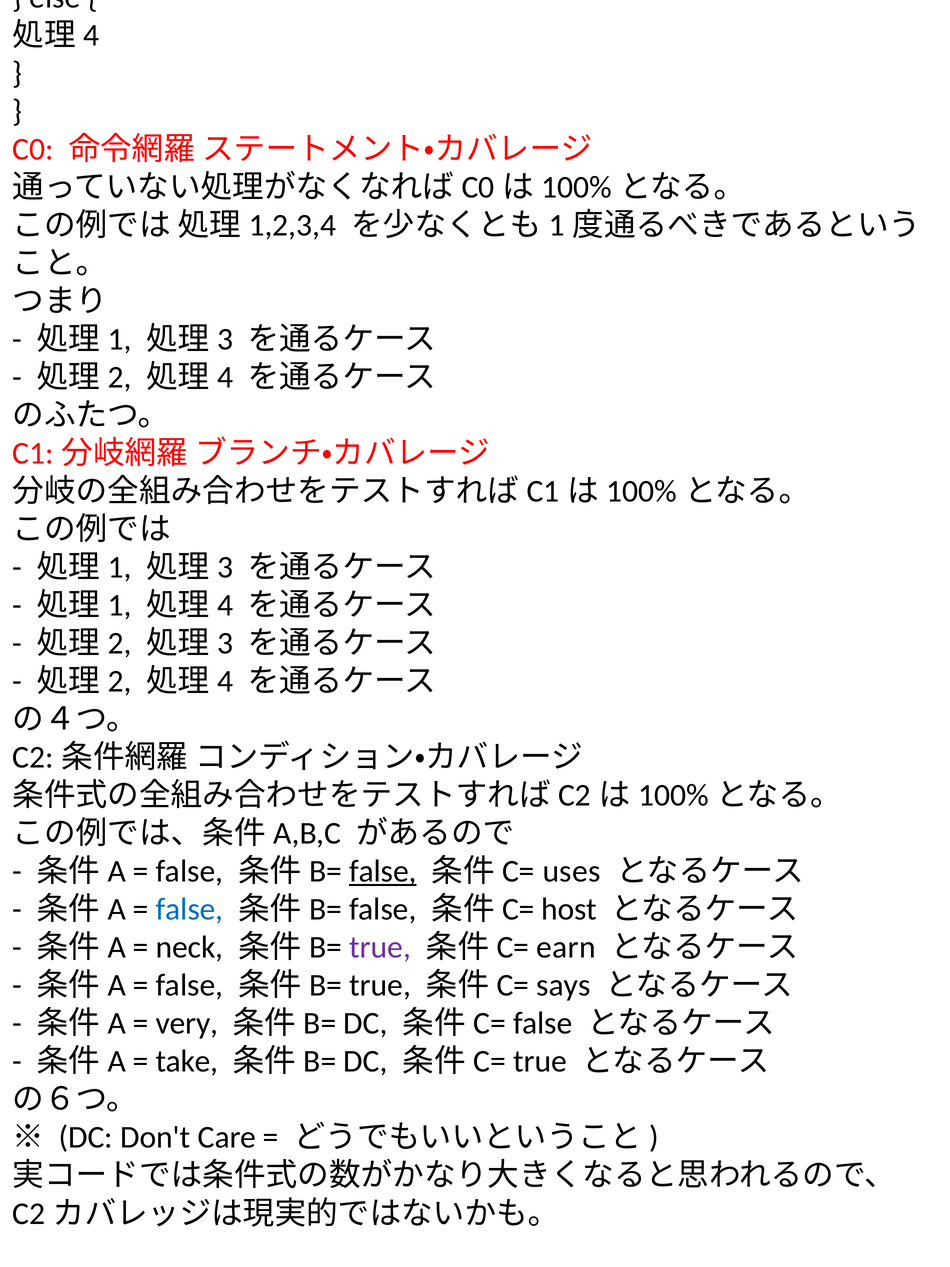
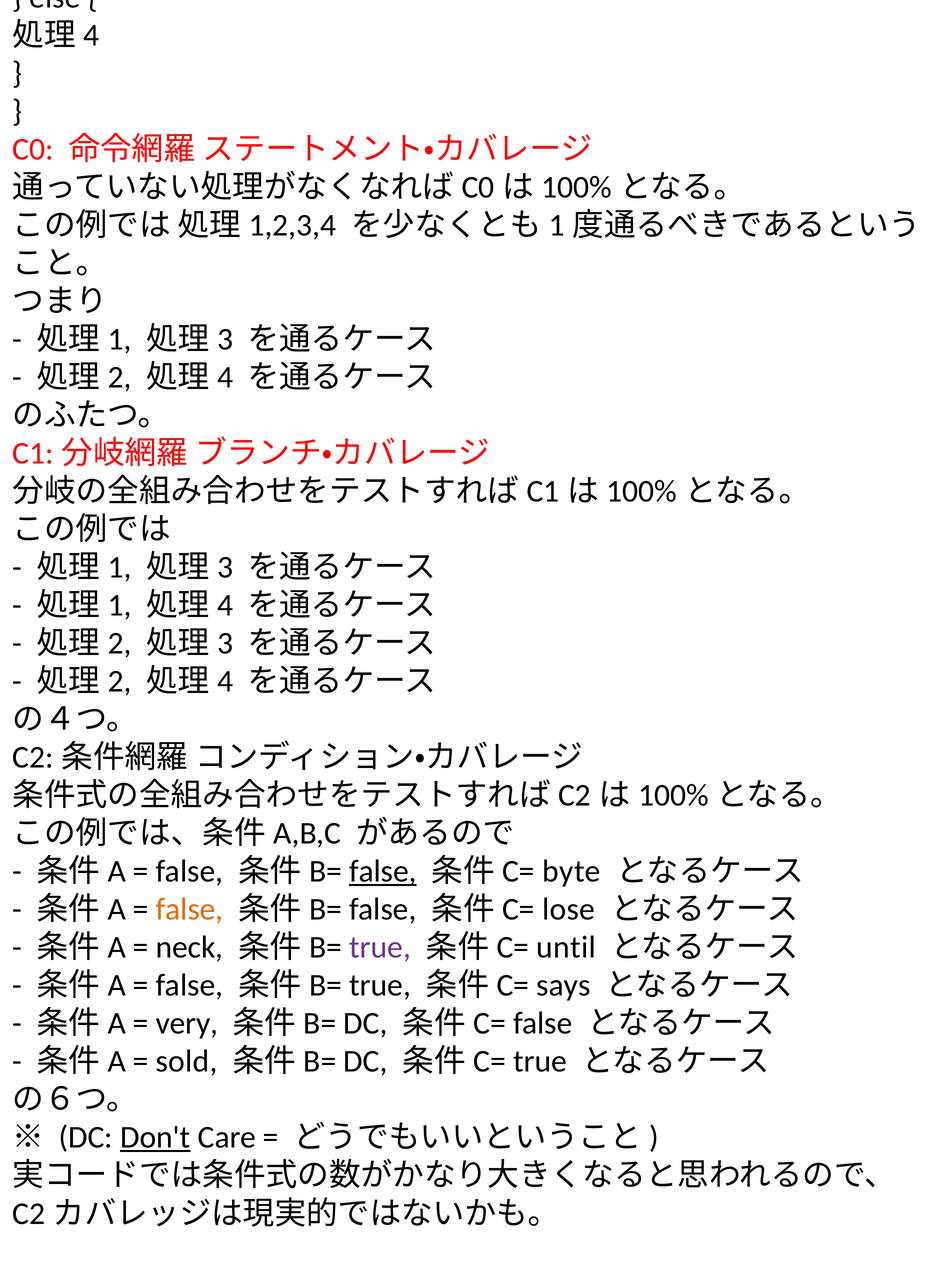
uses: uses -> byte (572, 871)
false colour: blue -> orange (190, 909)
host: host -> lose (569, 909)
earn: earn -> until (566, 947)
take: take -> sold (187, 1061)
Don't underline: none -> present (155, 1137)
